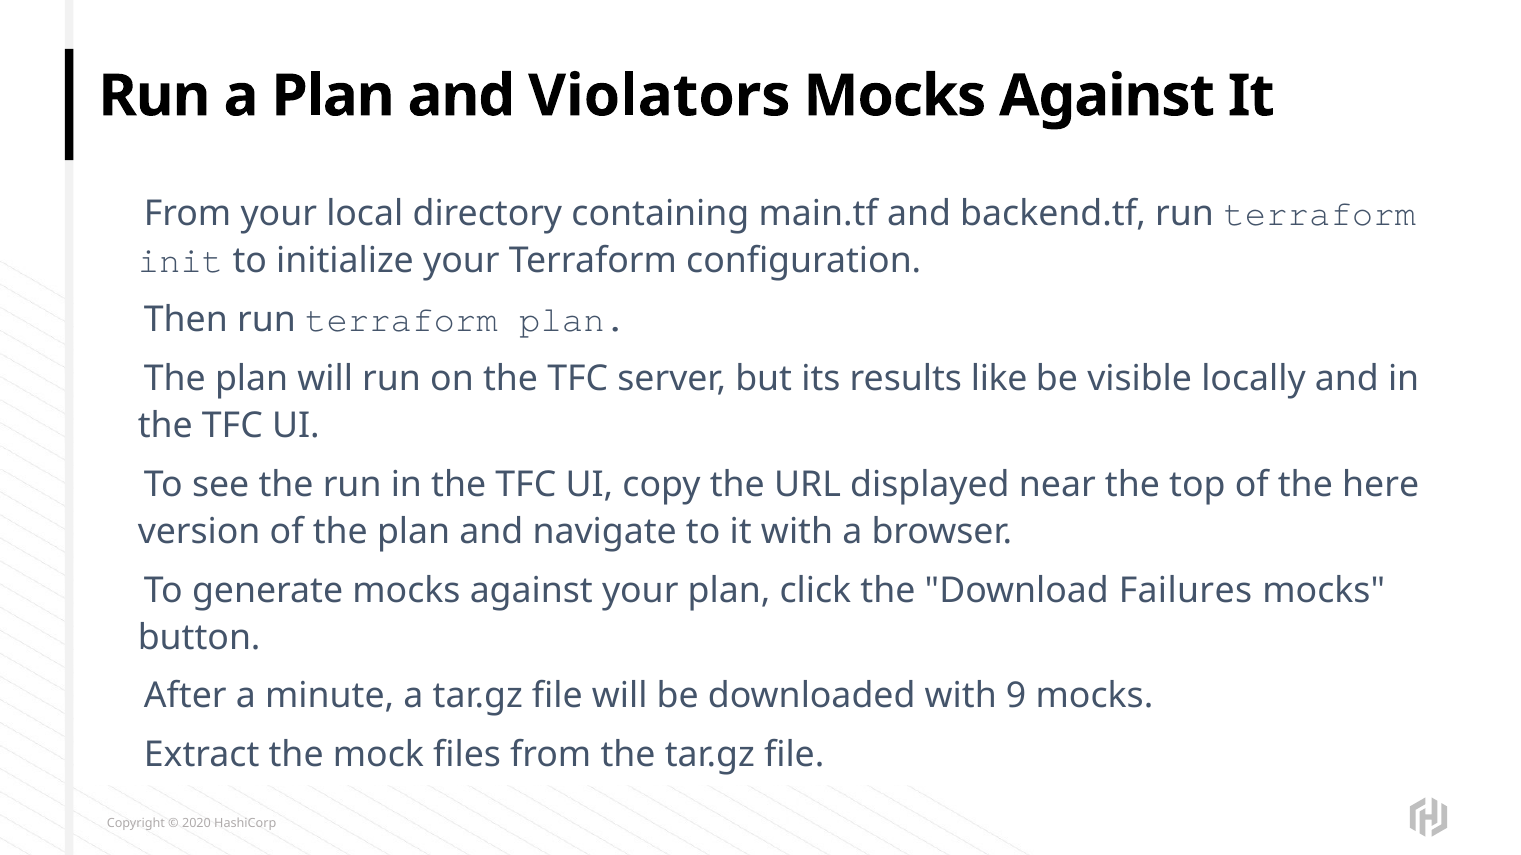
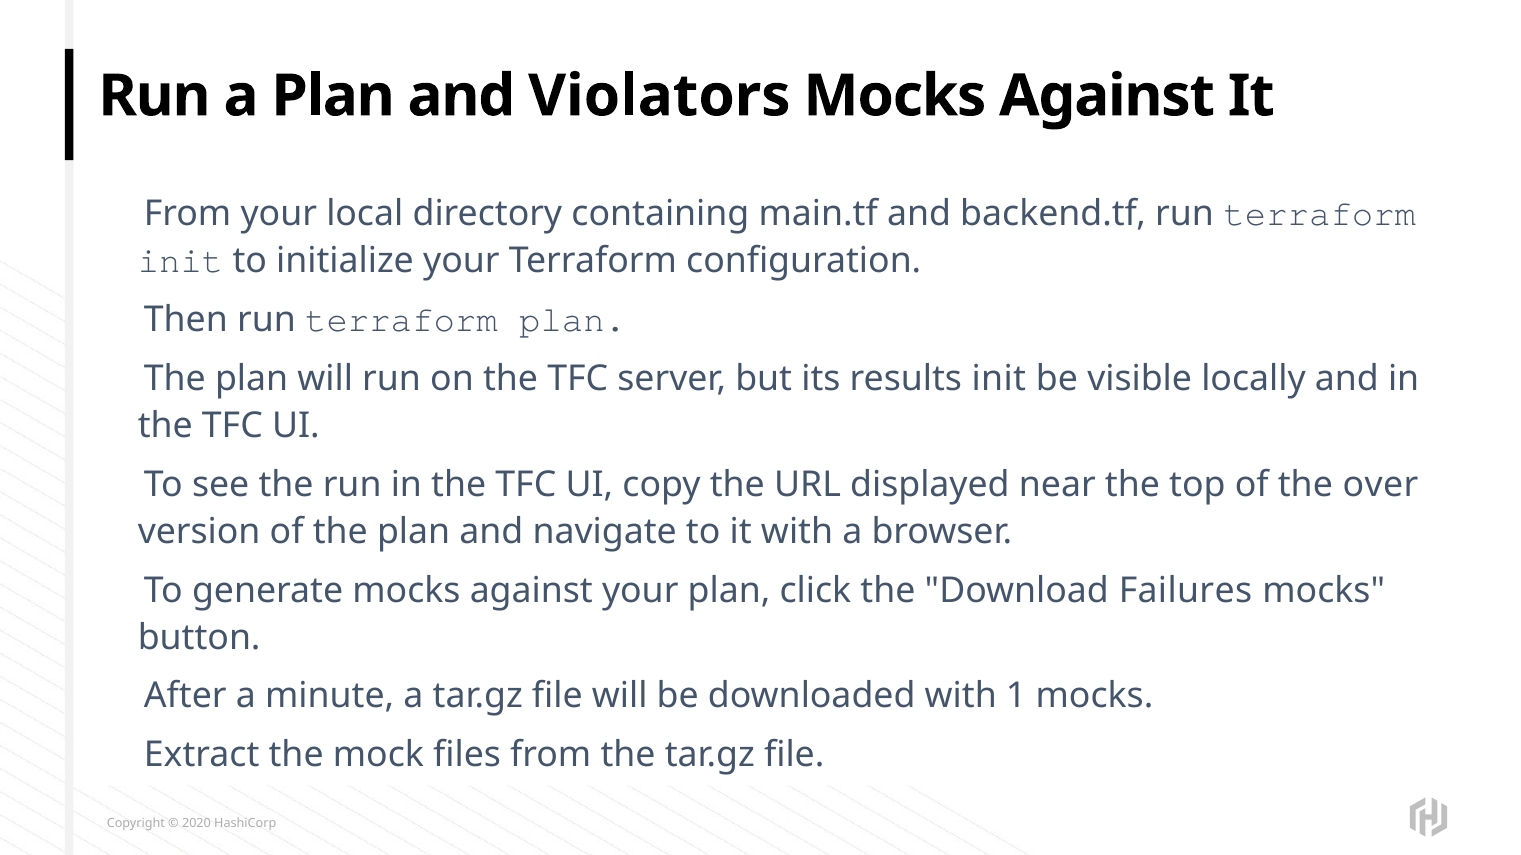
results like: like -> init (999, 379)
here: here -> over (1381, 485)
9: 9 -> 1 (1016, 697)
